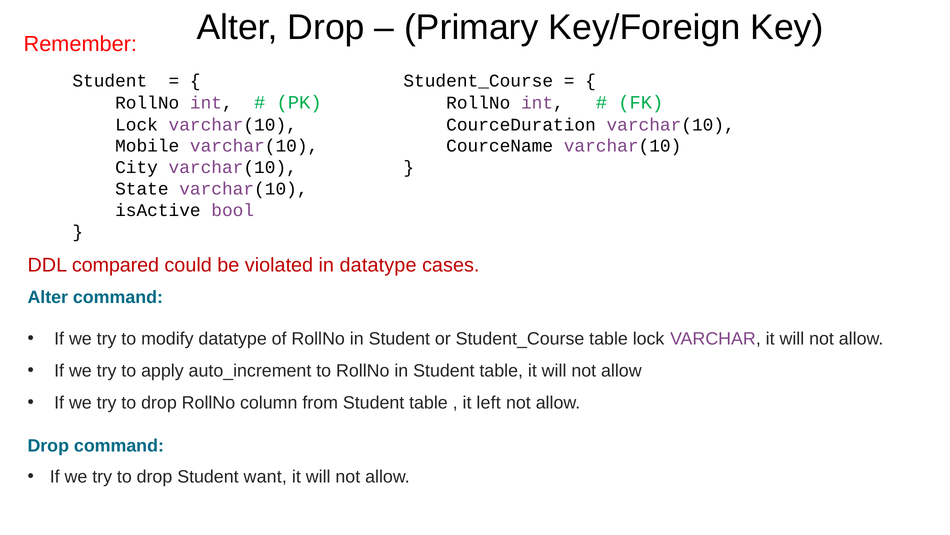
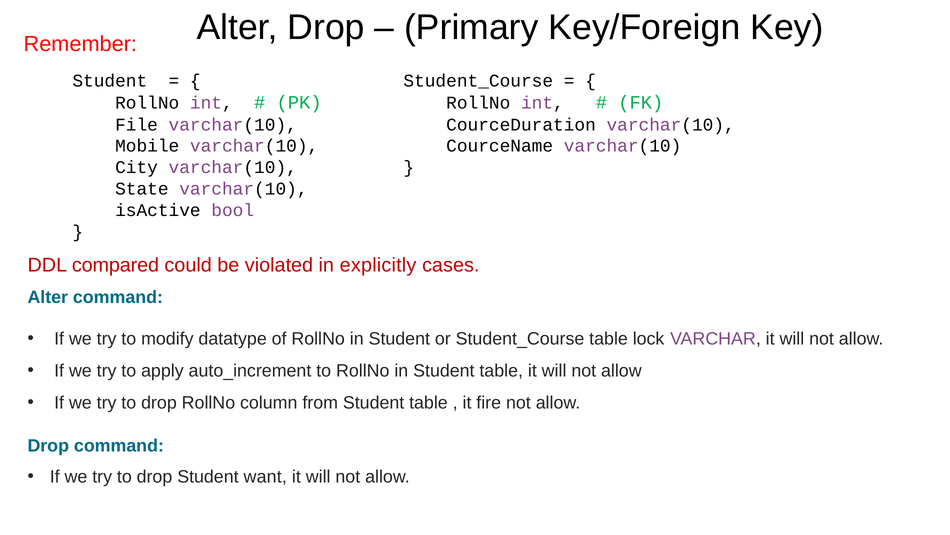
Lock: Lock -> File (137, 125)
in datatype: datatype -> explicitly (378, 265)
left: left -> fire (489, 403)
